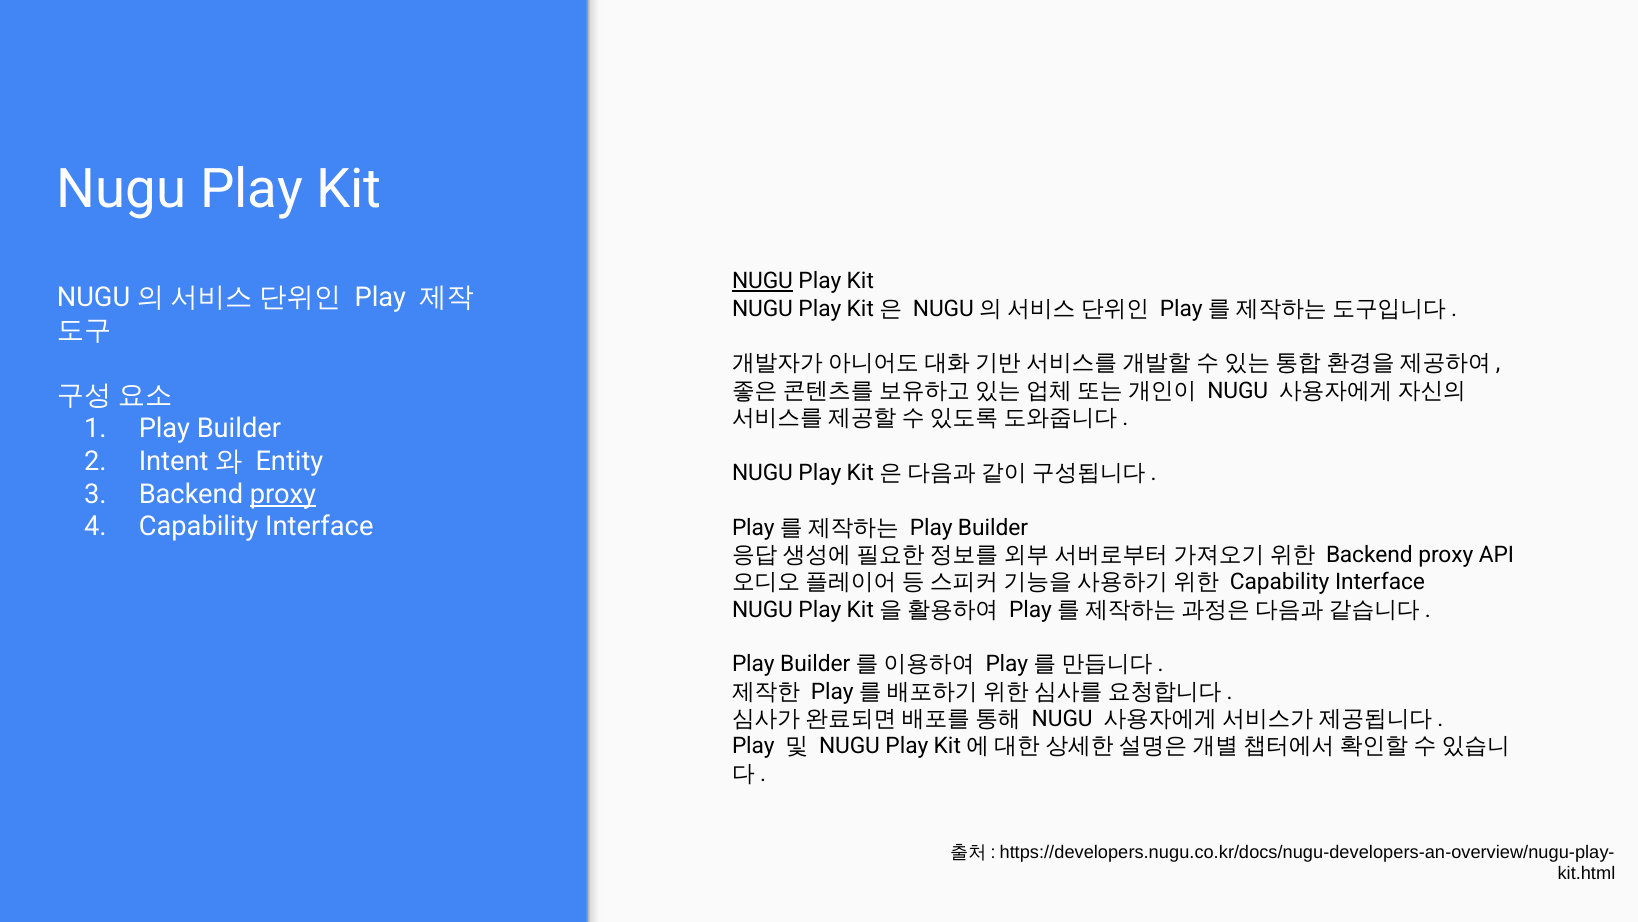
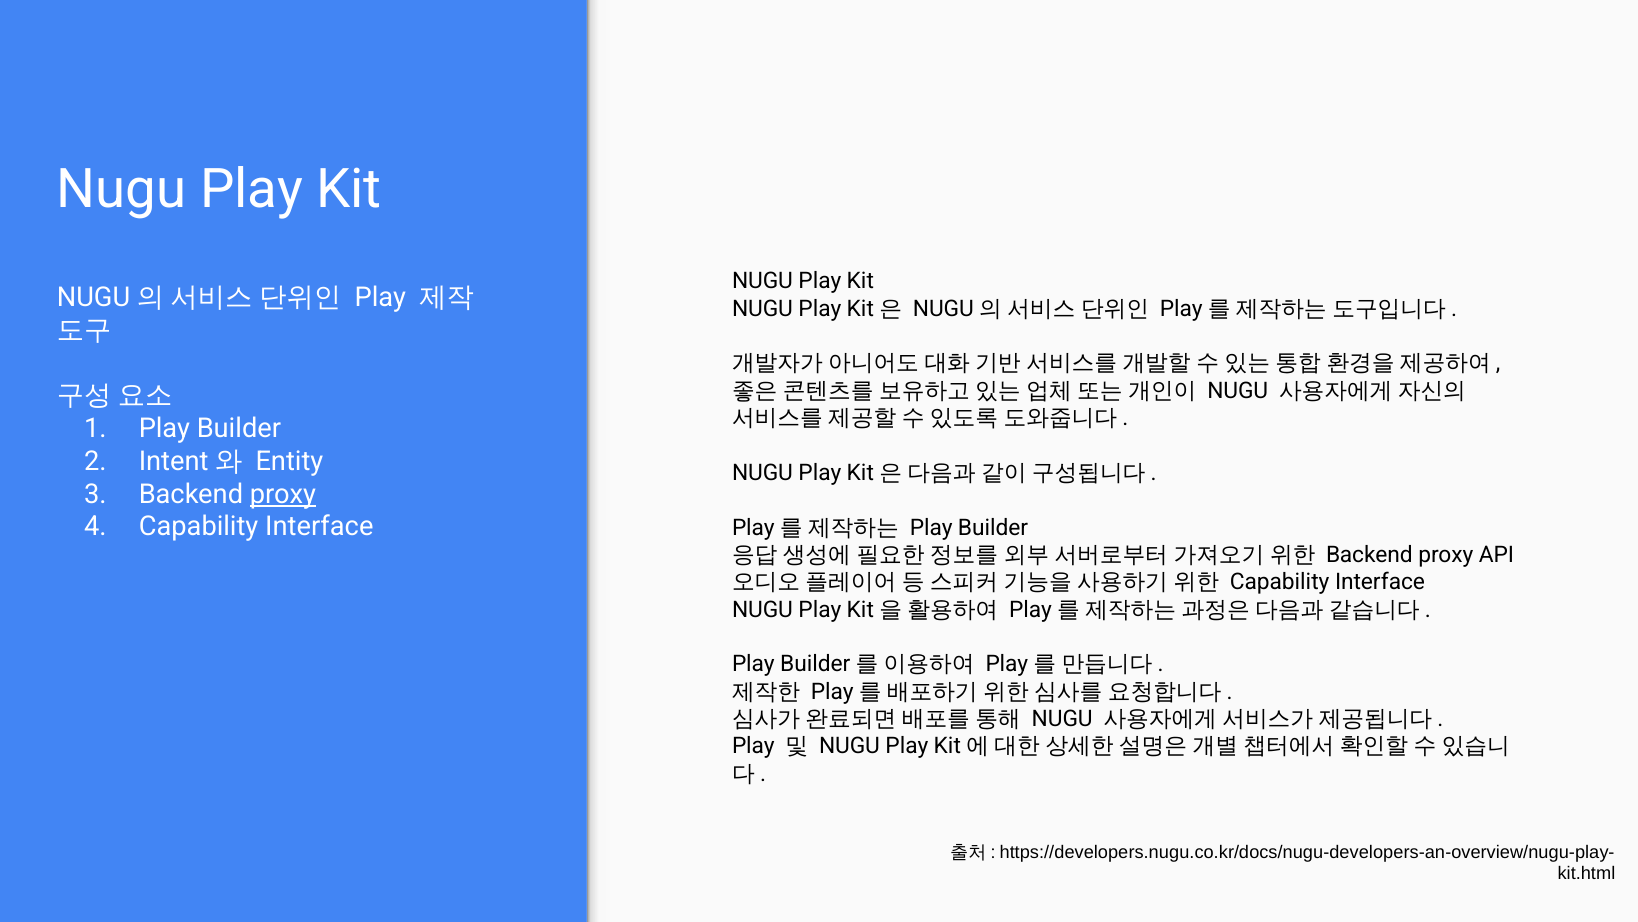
NUGU underline: present -> none (762, 281)
